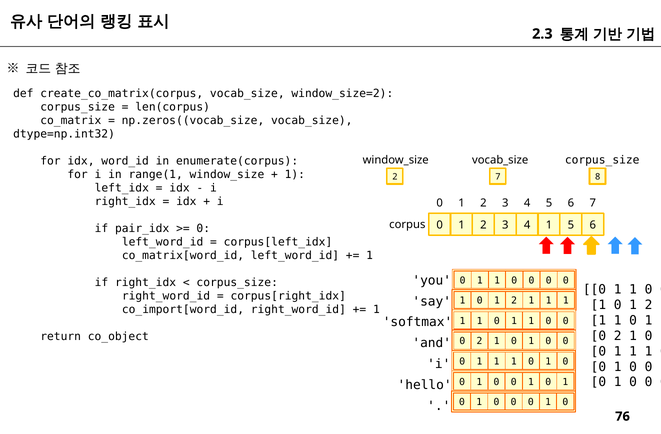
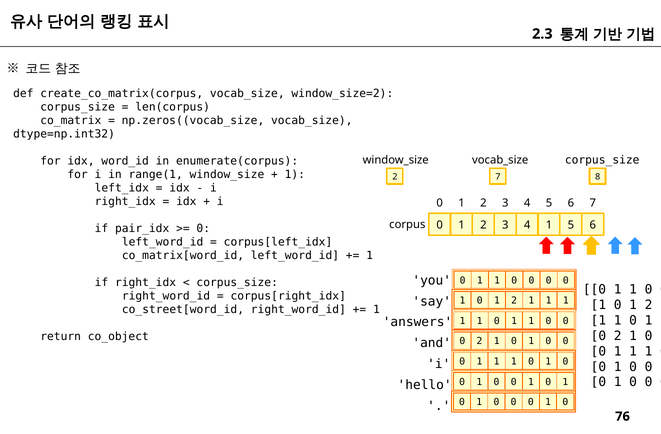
co_import[word_id: co_import[word_id -> co_street[word_id (183, 310)
softmax: softmax -> answers (418, 322)
